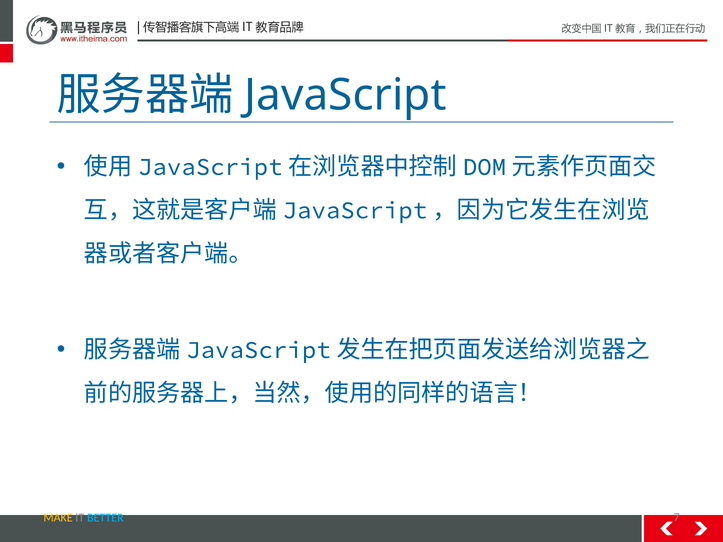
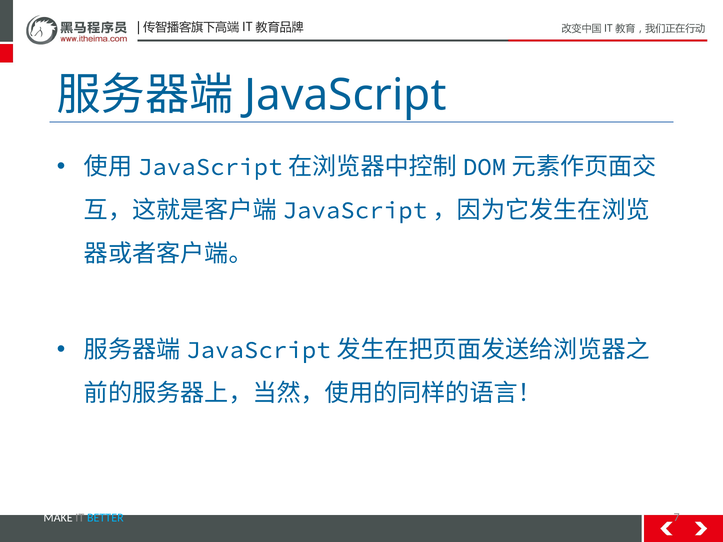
MAKE colour: yellow -> white (58, 518)
